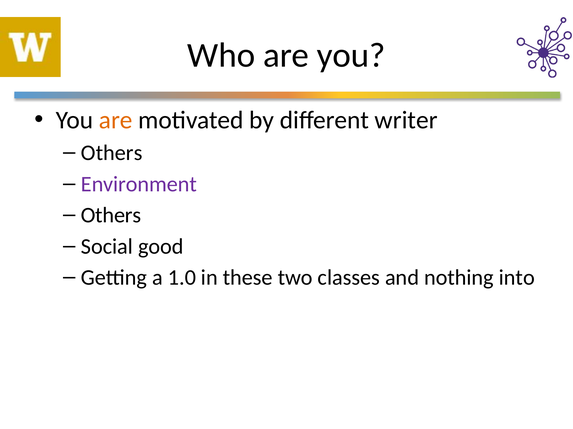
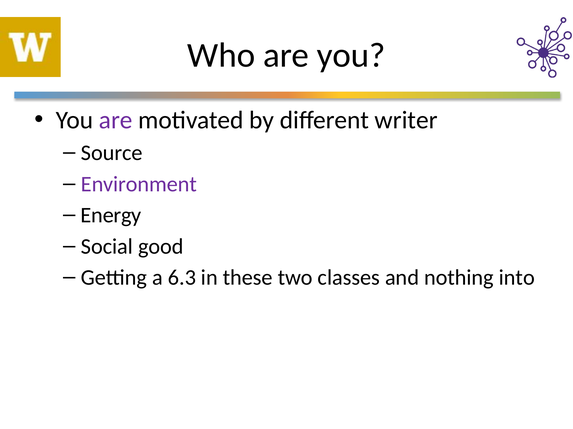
are colour: orange -> purple (116, 120)
Others: Others -> Source (112, 153)
Others: Others -> Energy (111, 216)
1.0: 1.0 -> 6.3 (182, 278)
